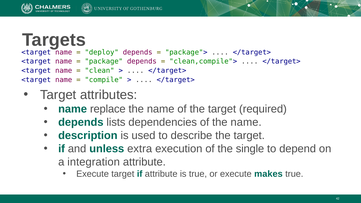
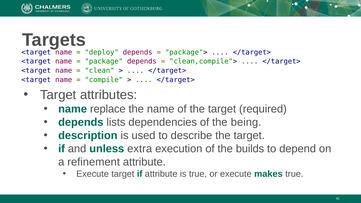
of the name: name -> being (246, 122)
single: single -> builds (250, 149)
integration: integration -> refinement (94, 162)
